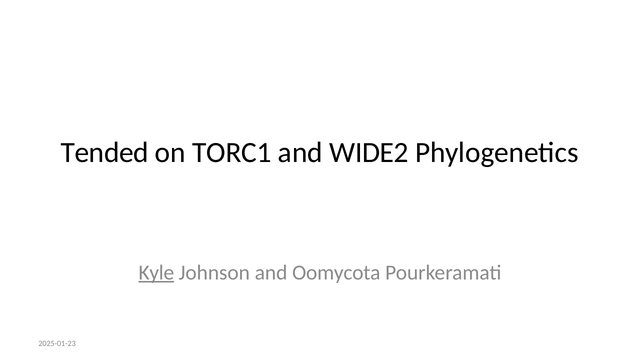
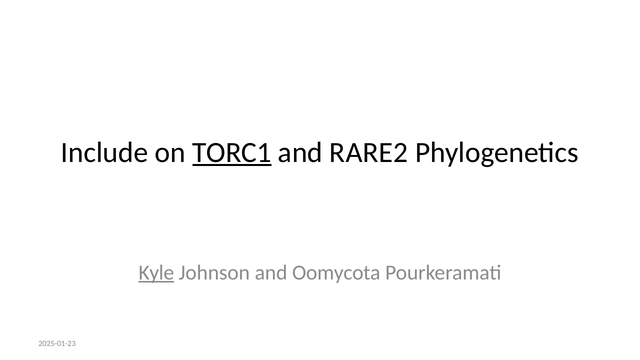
Tended: Tended -> Include (105, 152)
TORC1 underline: none -> present (232, 152)
WIDE2: WIDE2 -> RARE2 (369, 152)
